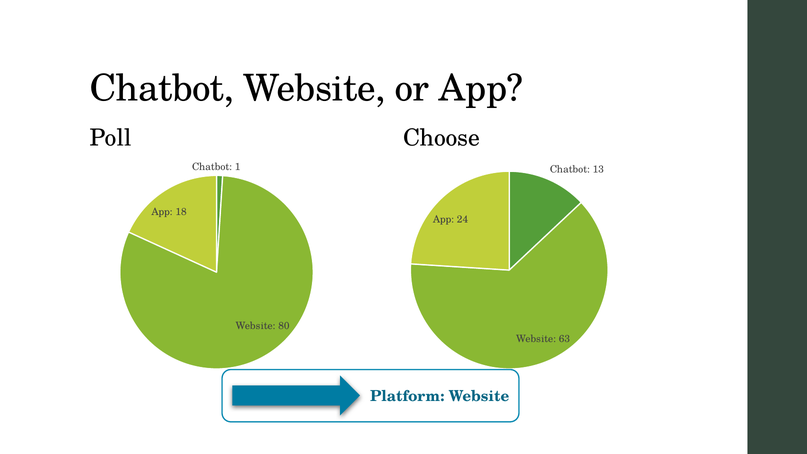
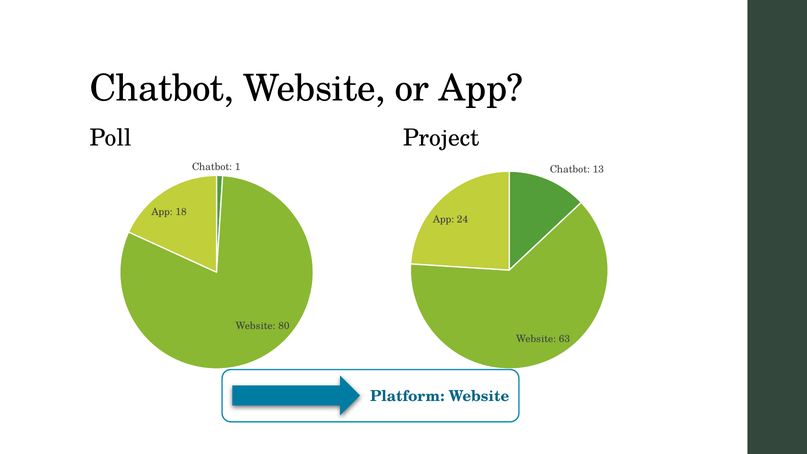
Choose: Choose -> Project (441, 138)
